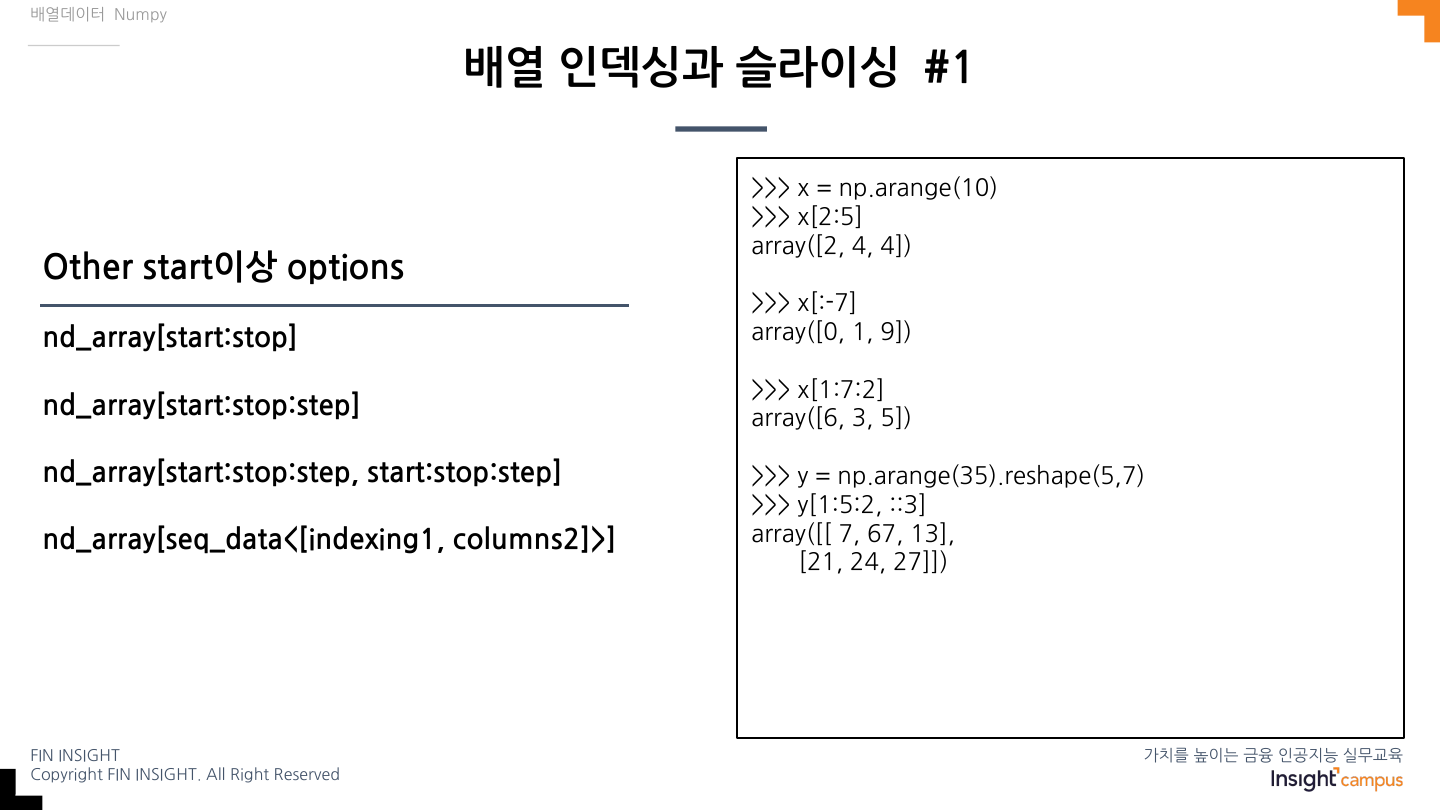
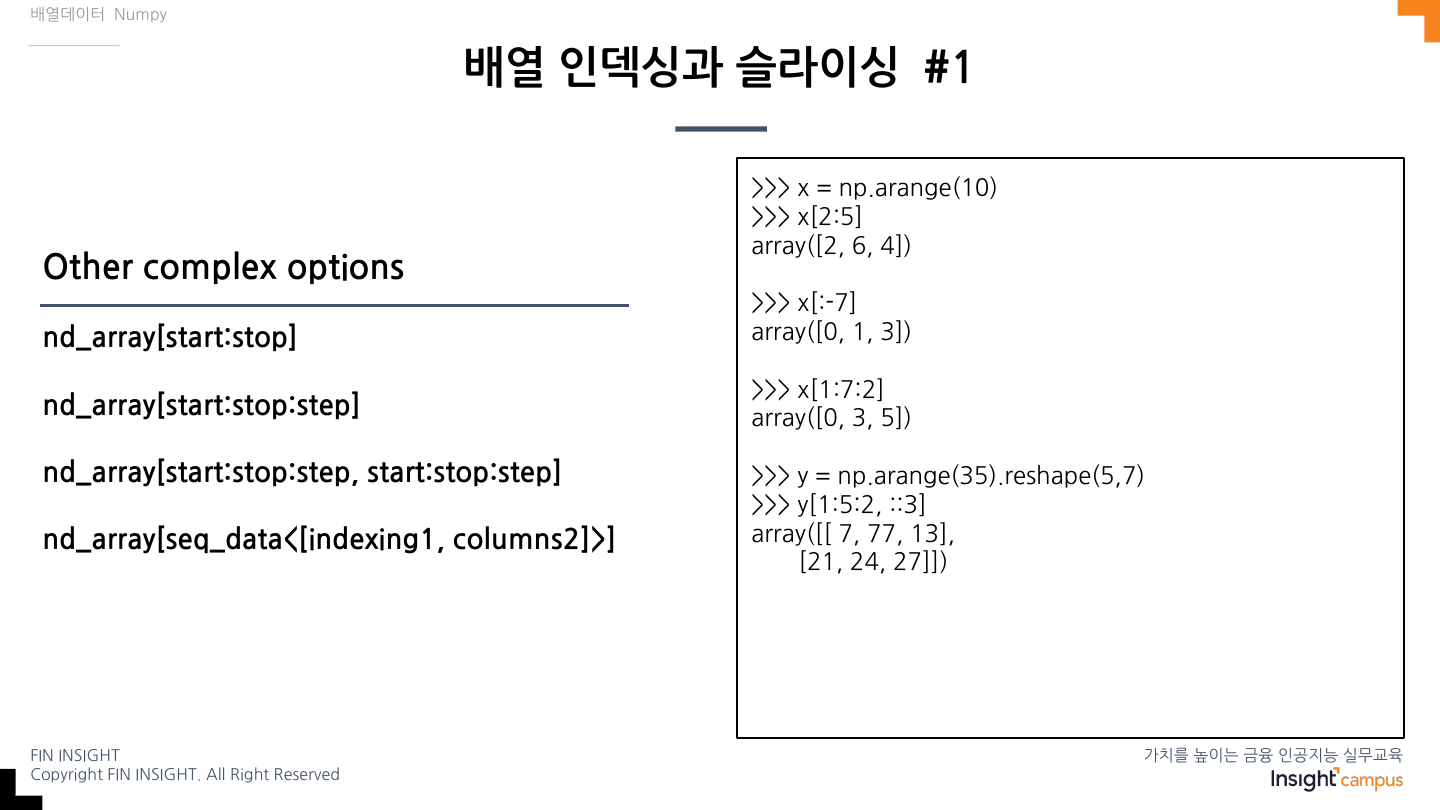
array([2 4: 4 -> 6 (863, 246)
start이상: start이상 -> complex (210, 269)
1 9: 9 -> 3 (896, 333)
array([6: array([6 -> array([0 (798, 419)
67: 67 -> 77 (885, 534)
